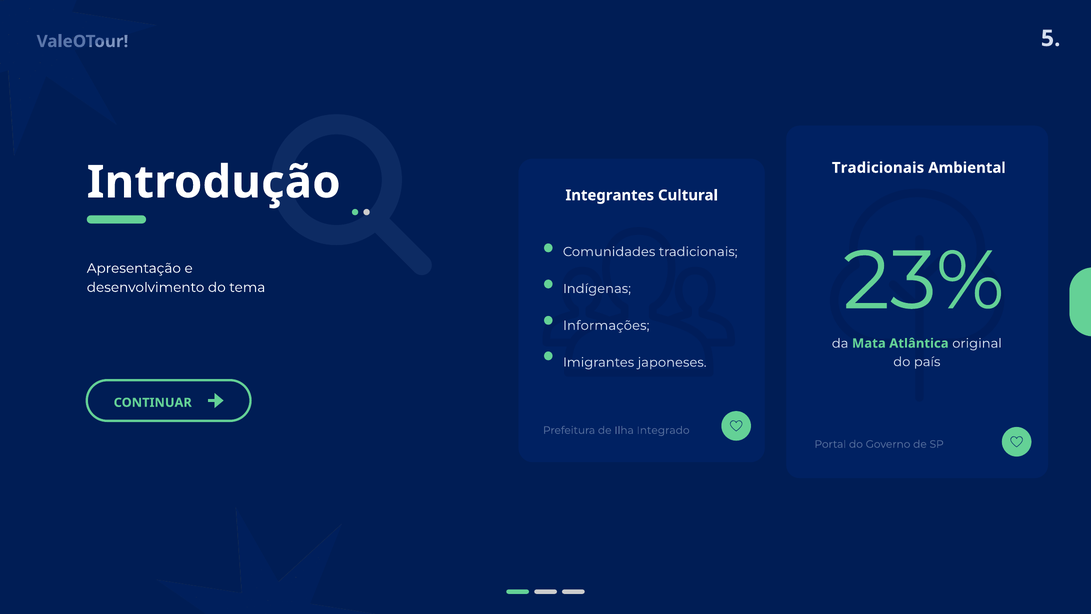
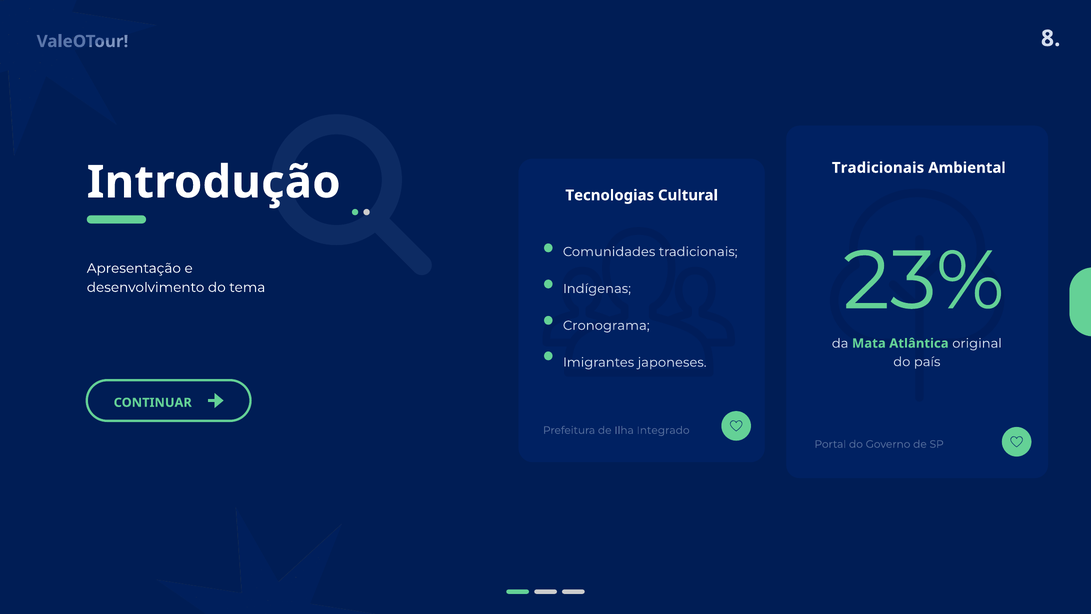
5: 5 -> 8 (1051, 38)
Integrantes: Integrantes -> Tecnologias (610, 195)
Informações: Informações -> Cronograma (606, 325)
